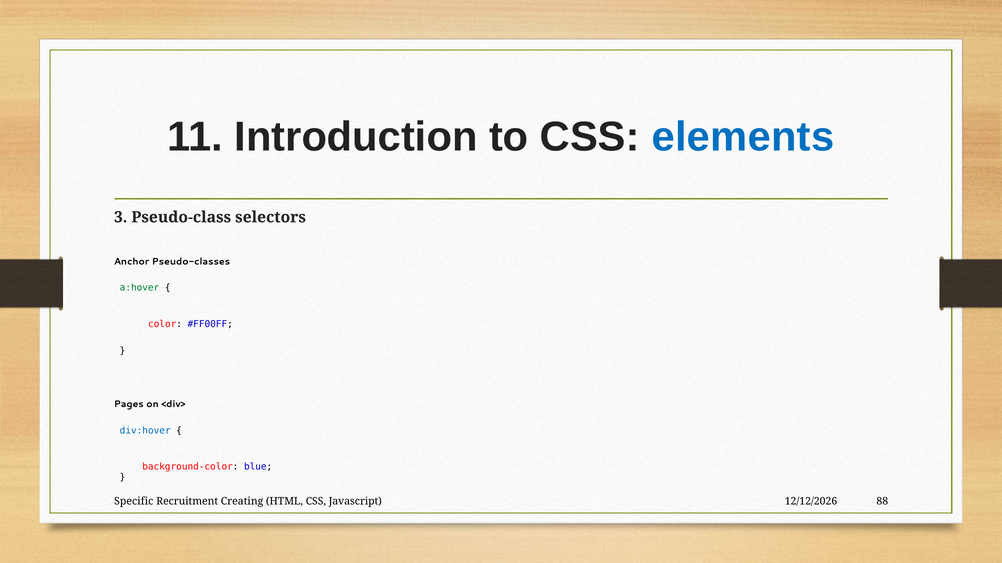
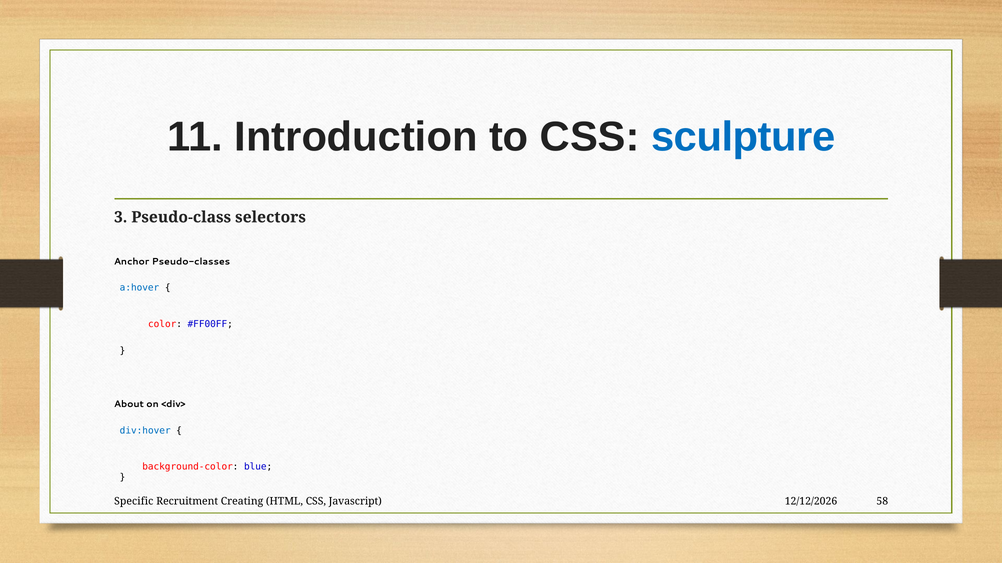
elements: elements -> sculpture (743, 137)
a:hover colour: green -> blue (140, 288)
Pages: Pages -> About (129, 405)
88: 88 -> 58 (882, 502)
